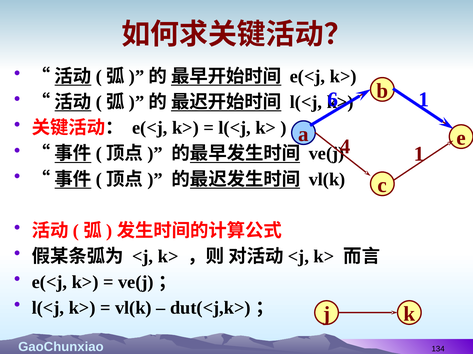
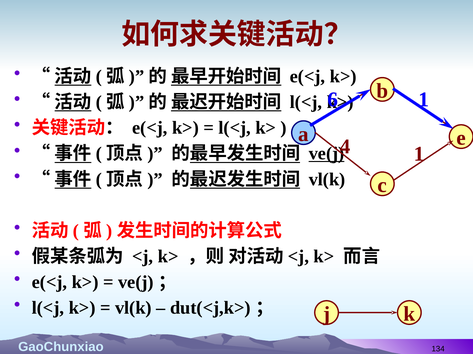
ve(j underline: none -> present (327, 154)
